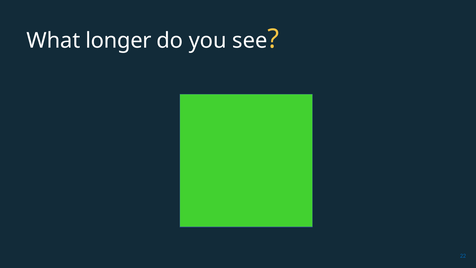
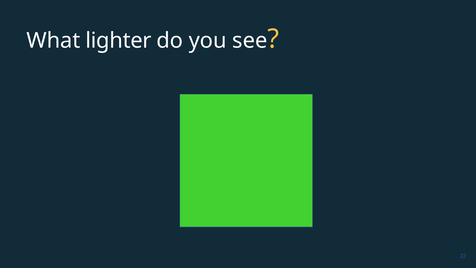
longer: longer -> lighter (118, 41)
